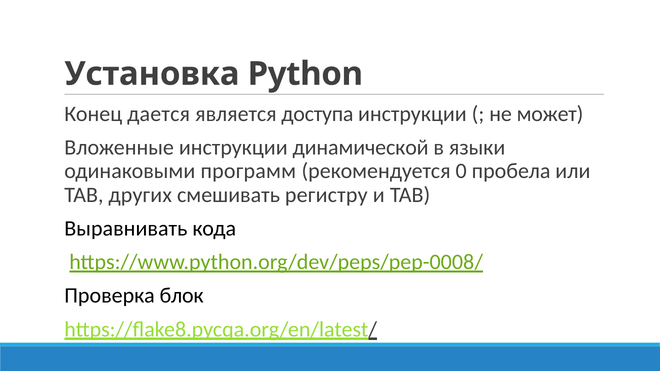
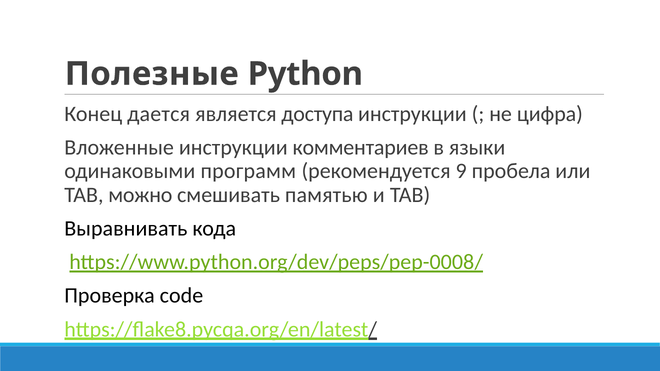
Установка: Установка -> Полезные (152, 74)
может: может -> цифра (550, 114)
динамической: динамической -> комментариев (361, 148)
0: 0 -> 9 (461, 171)
других: других -> можно (140, 195)
регистру: регистру -> памятью (326, 195)
блок: блок -> code (181, 296)
